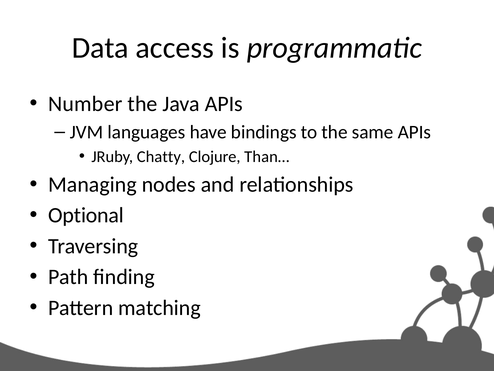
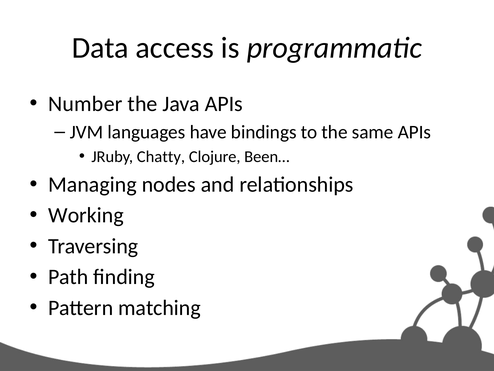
Than…: Than… -> Been… (267, 157)
Optional: Optional -> Working (86, 215)
